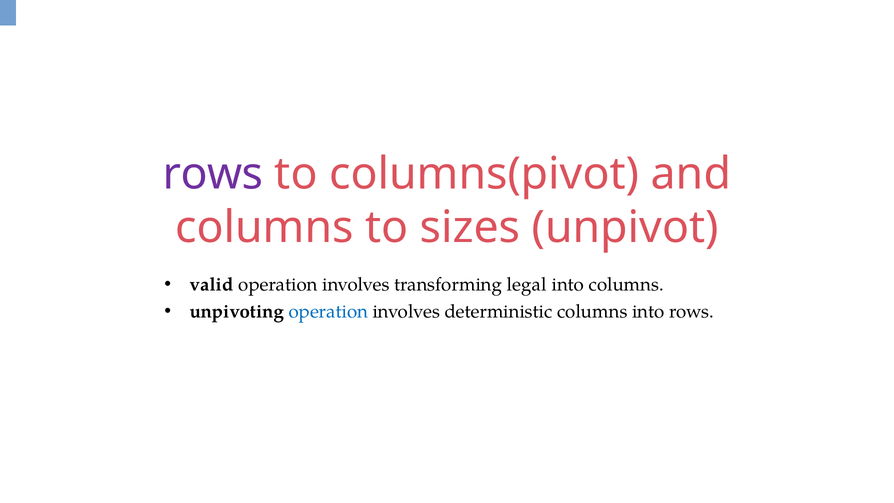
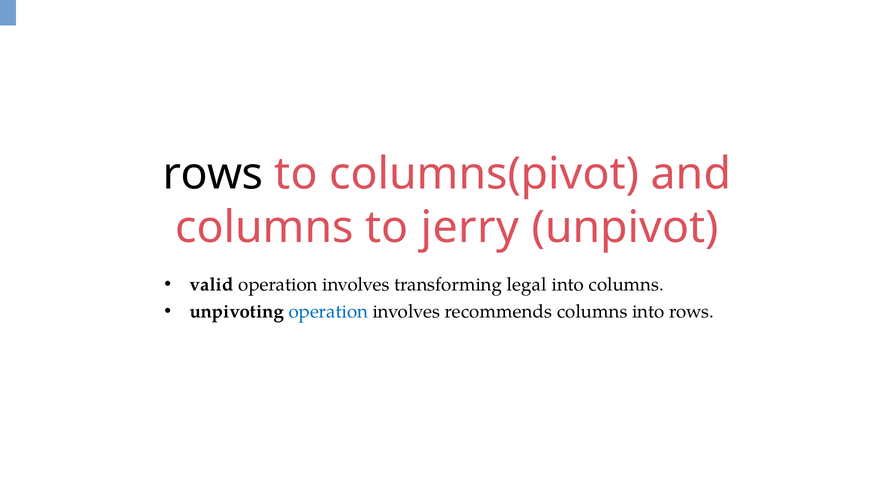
rows colour: purple -> black (213, 174)
sizes: sizes -> jerry (470, 227)
deterministic: deterministic -> recommends (498, 312)
